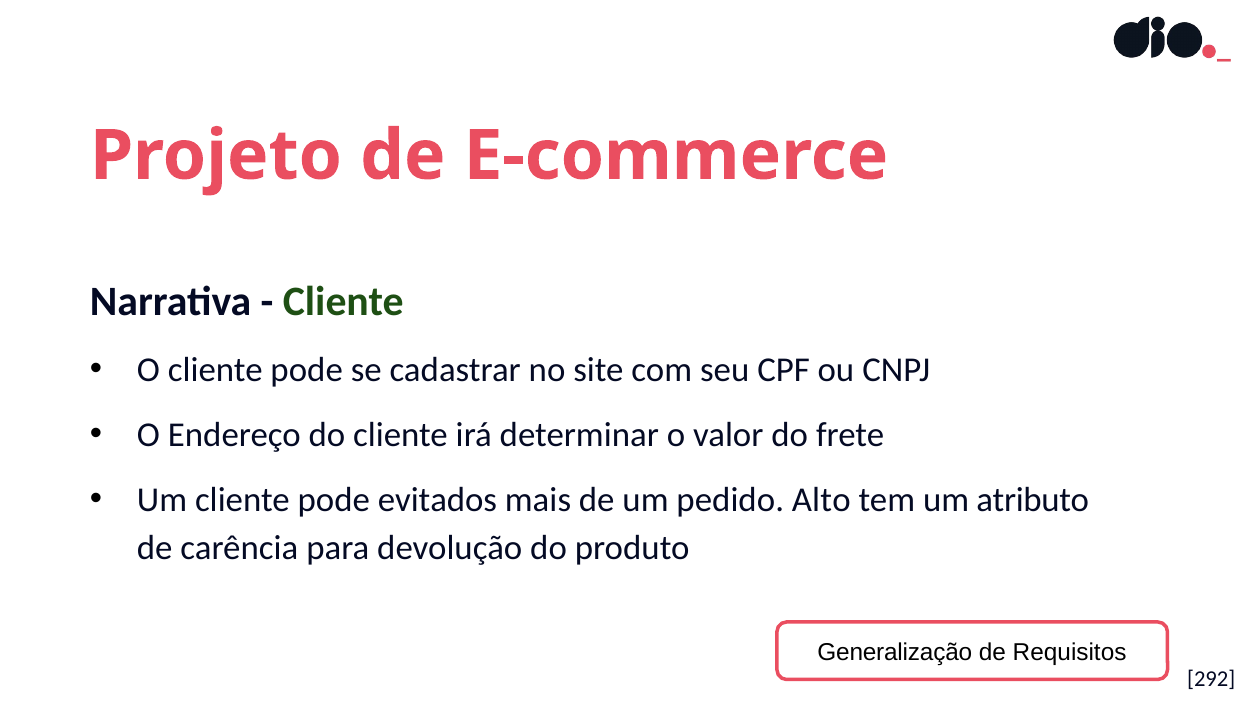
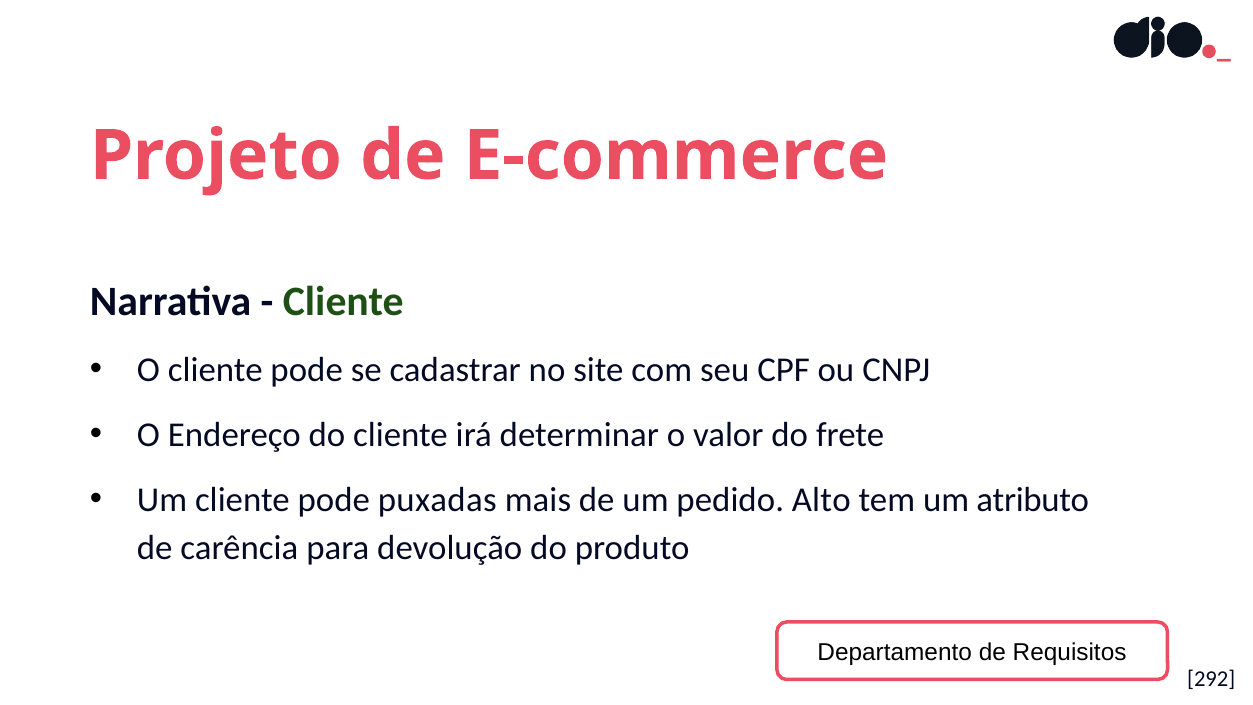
evitados: evitados -> puxadas (437, 500)
Generalização: Generalização -> Departamento (895, 652)
